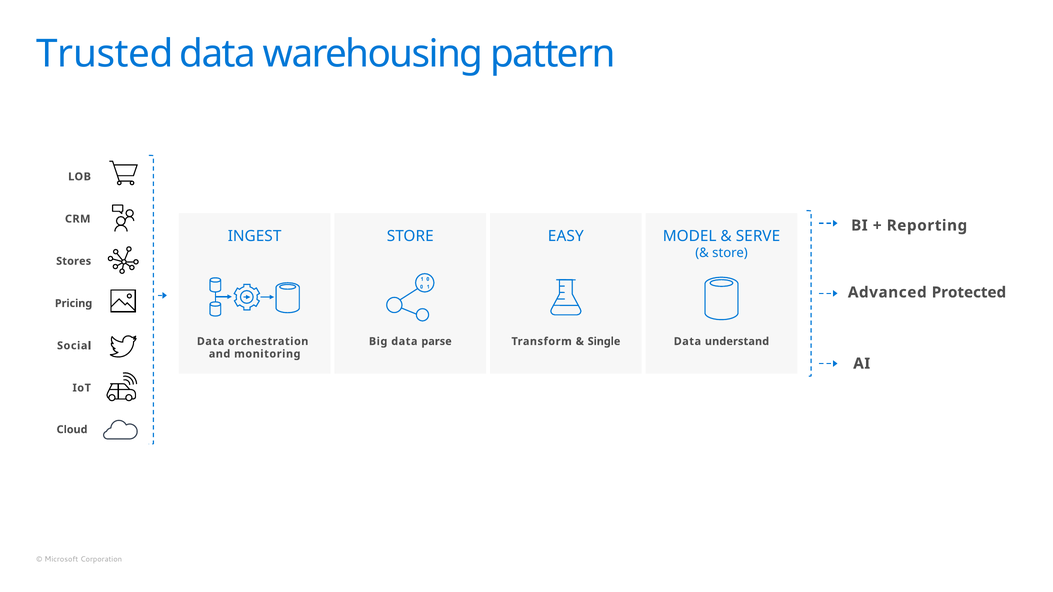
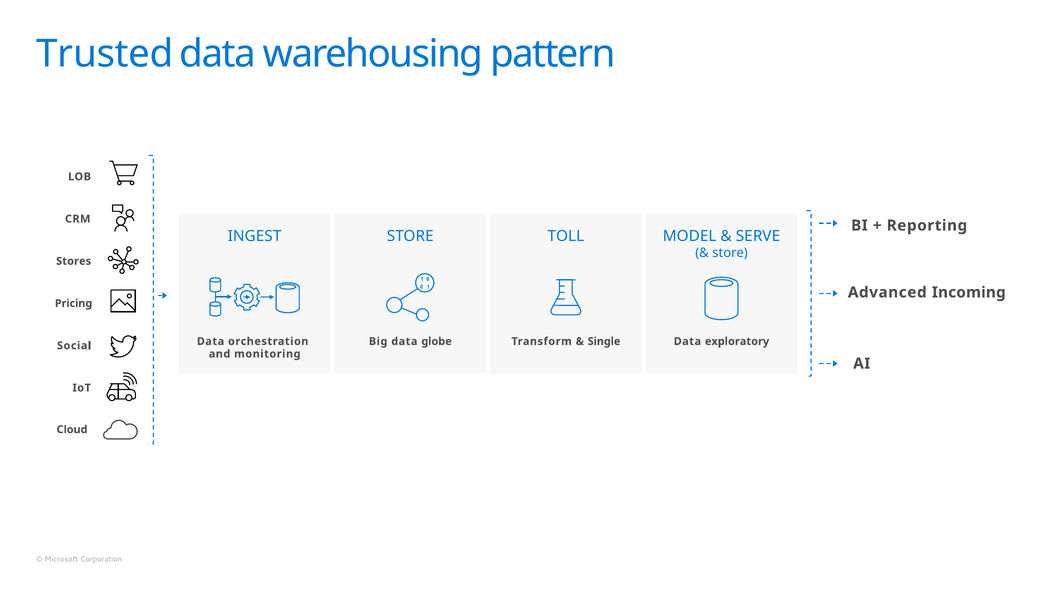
EASY: EASY -> TOLL (566, 236)
Protected: Protected -> Incoming (969, 293)
parse: parse -> globe (437, 342)
understand: understand -> exploratory (737, 342)
